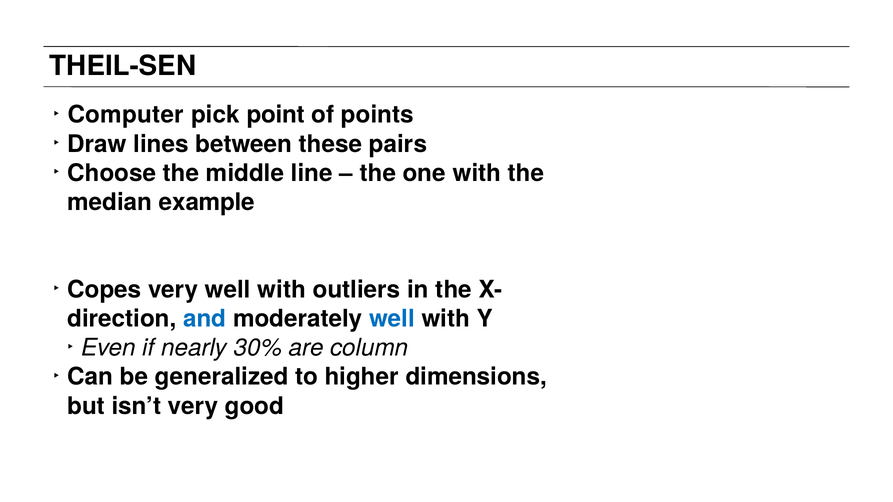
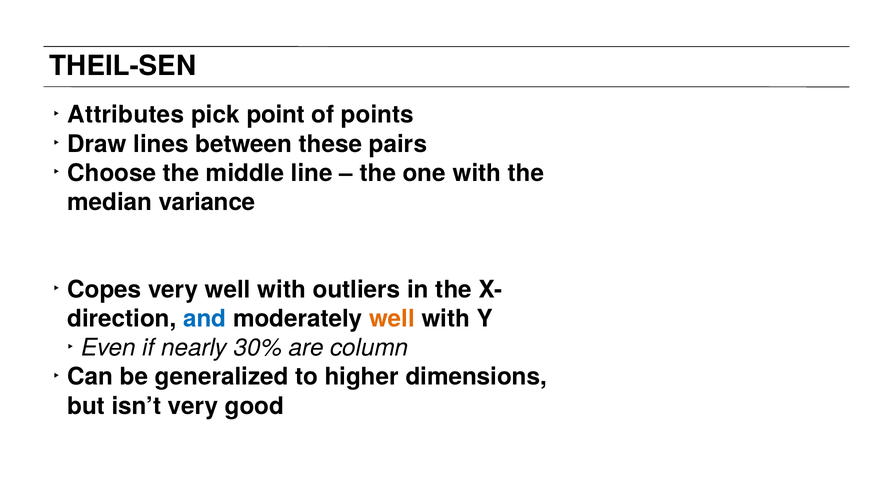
Computer: Computer -> Attributes (126, 115)
example: example -> variance (207, 202)
well colour: blue -> orange (392, 318)
